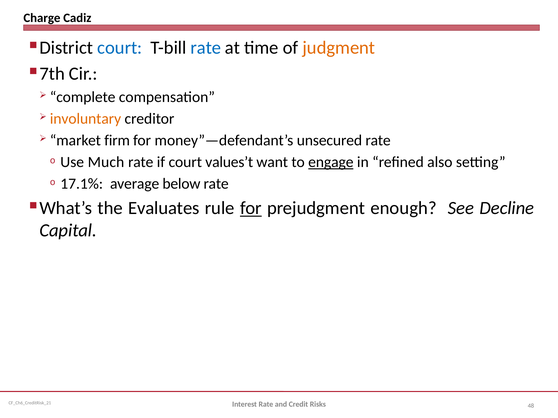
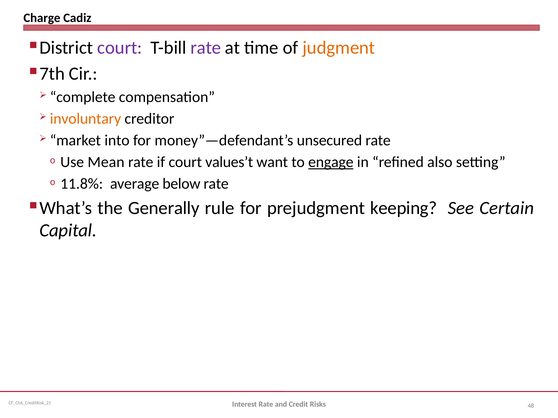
court colour: blue -> purple (120, 48)
rate colour: blue -> purple (206, 48)
firm: firm -> into (117, 141)
Much: Much -> Mean (106, 162)
17.1%: 17.1% -> 11.8% (82, 184)
Evaluates: Evaluates -> Generally (164, 208)
for underline: present -> none (251, 208)
enough: enough -> keeping (404, 208)
Decline: Decline -> Certain (507, 208)
